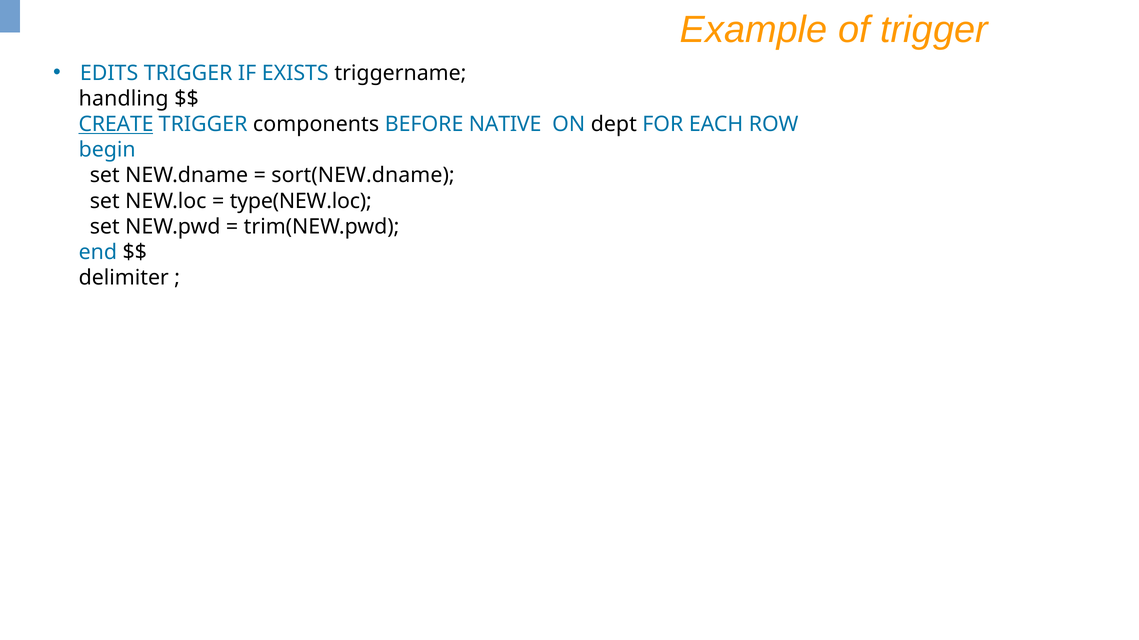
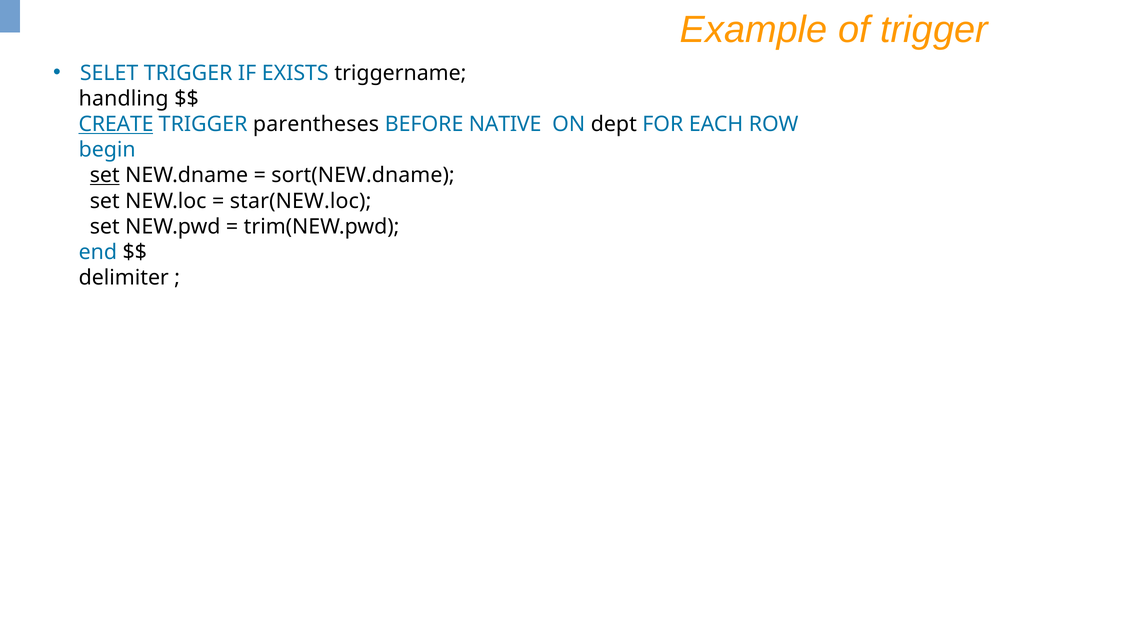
EDITS: EDITS -> SELET (109, 73)
components: components -> parentheses (316, 124)
set underline: none -> present (105, 176)
type(NEW.loc: type(NEW.loc -> star(NEW.loc (301, 201)
